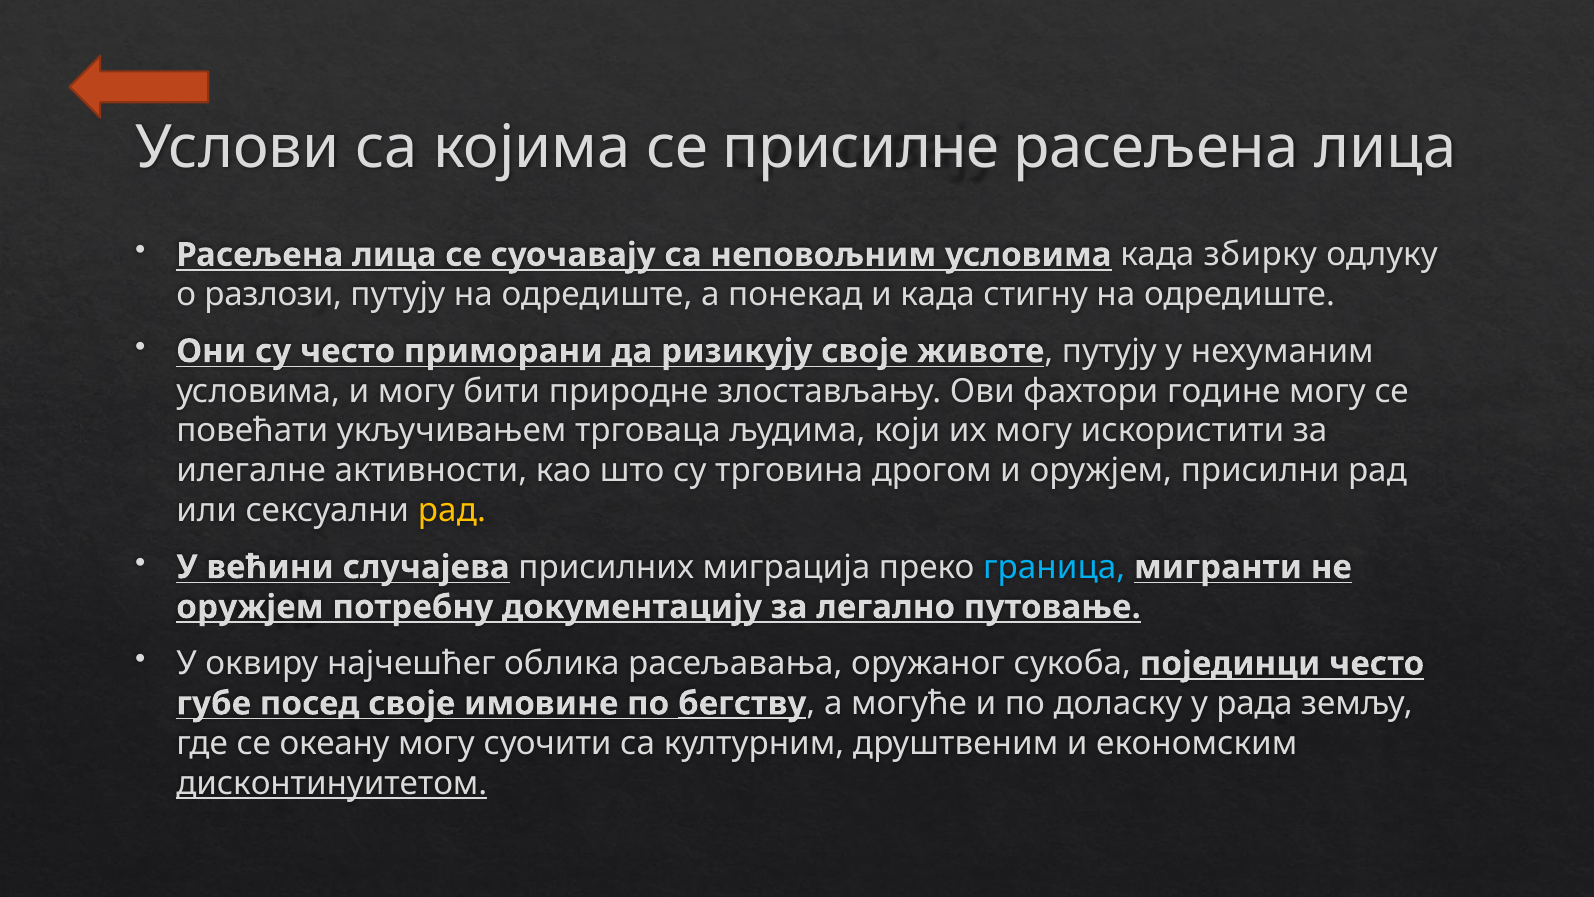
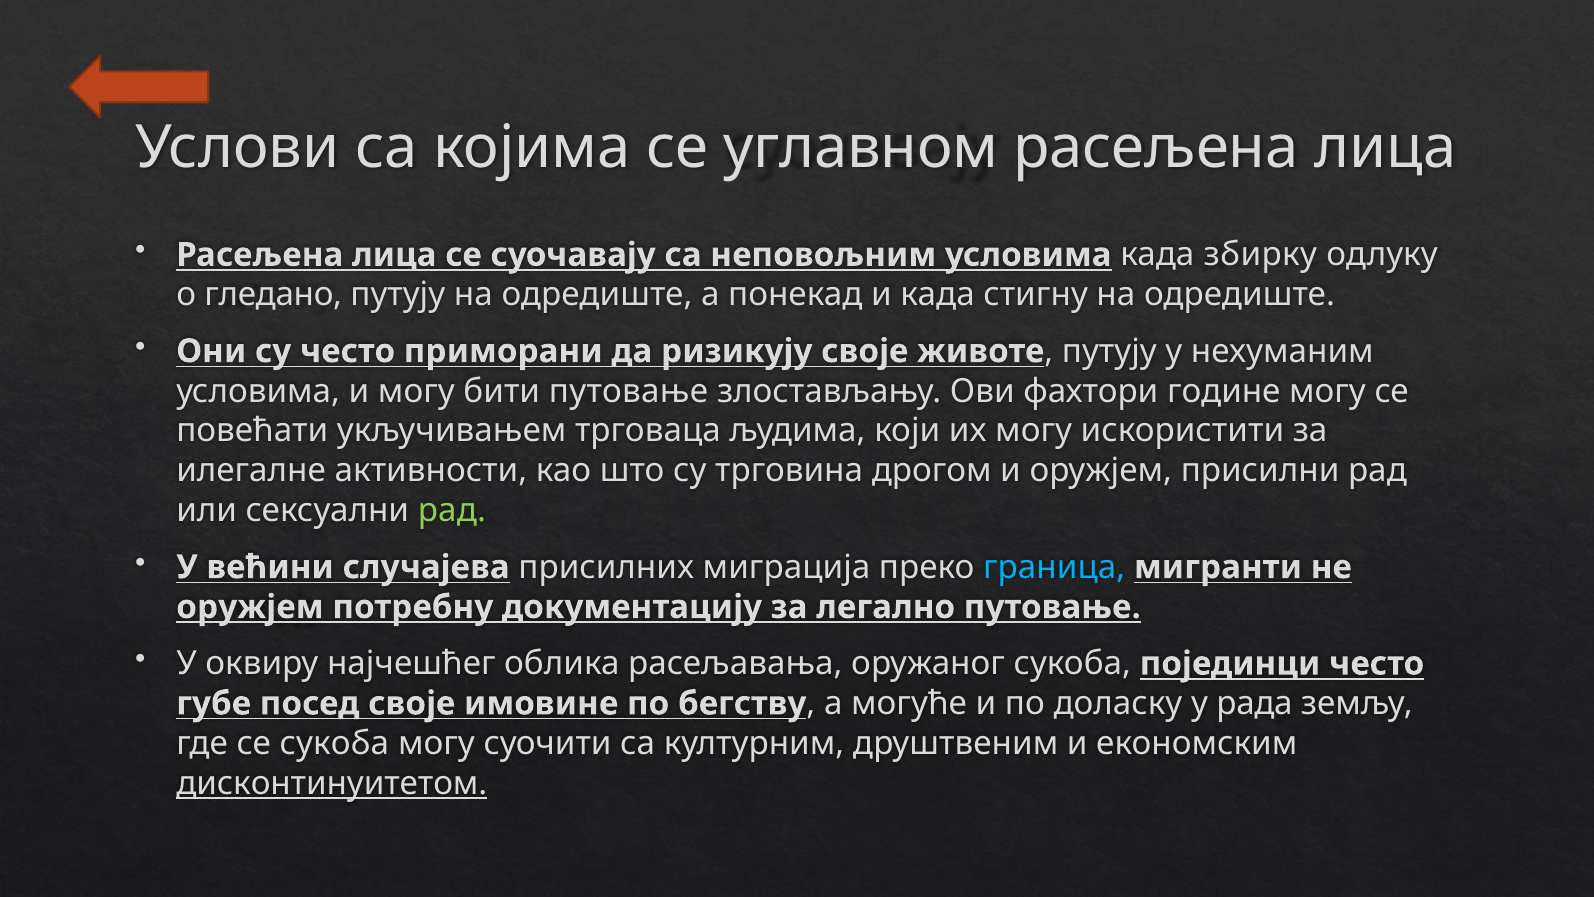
присилне: присилне -> углавном (861, 147)
разлози: разлози -> гледано (273, 295)
бити природне: природне -> путовање (629, 391)
рад colour: yellow -> light green (452, 511)
бегству underline: present -> none (742, 703)
се океану: океану -> сукоба (334, 743)
